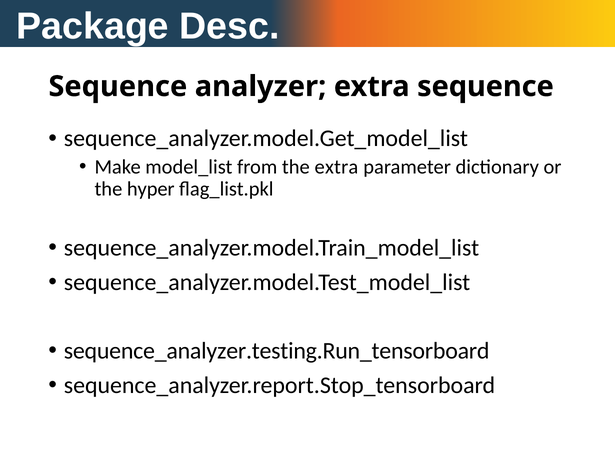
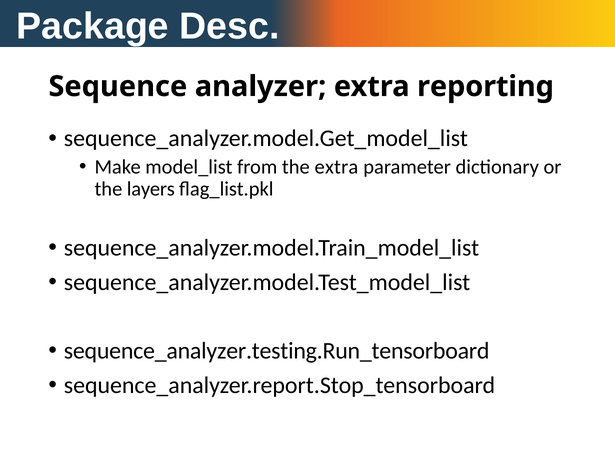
extra sequence: sequence -> reporting (485, 87)
hyper: hyper -> layers (151, 189)
